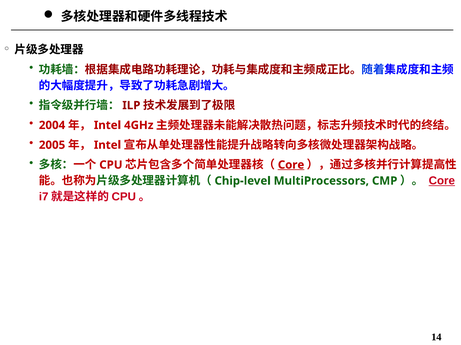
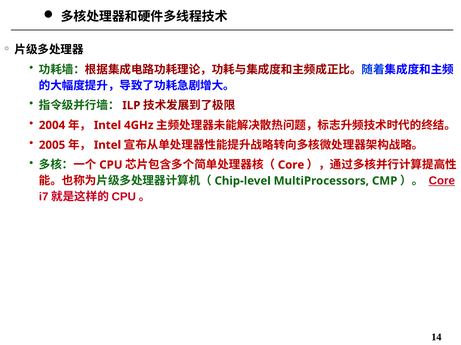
Core underline: present -> none (291, 165)
